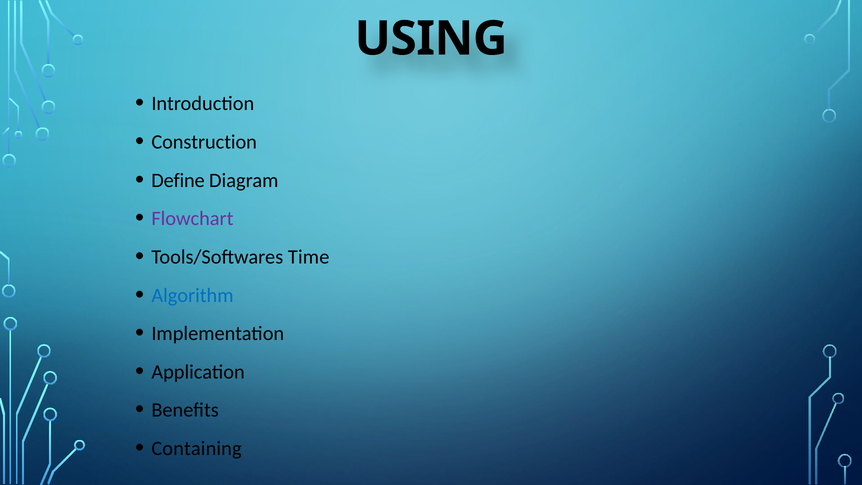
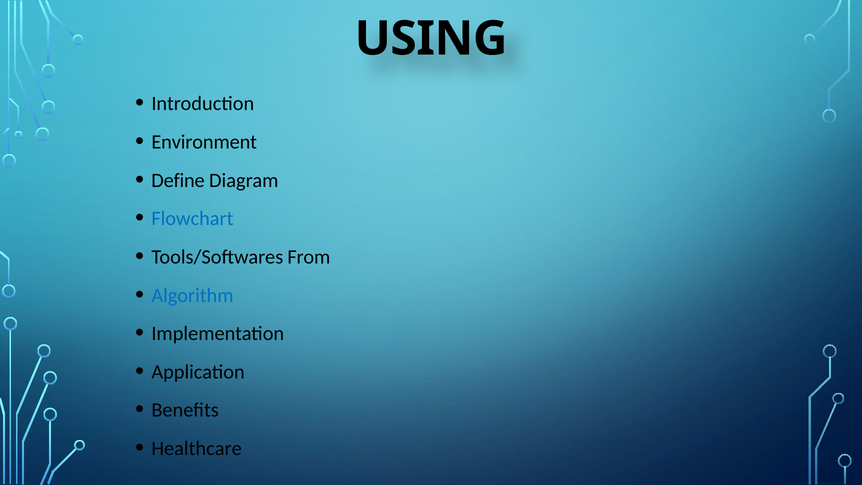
Construction: Construction -> Environment (204, 142)
Flowchart colour: purple -> blue (192, 219)
Time: Time -> From (309, 257)
Containing: Containing -> Healthcare (197, 448)
